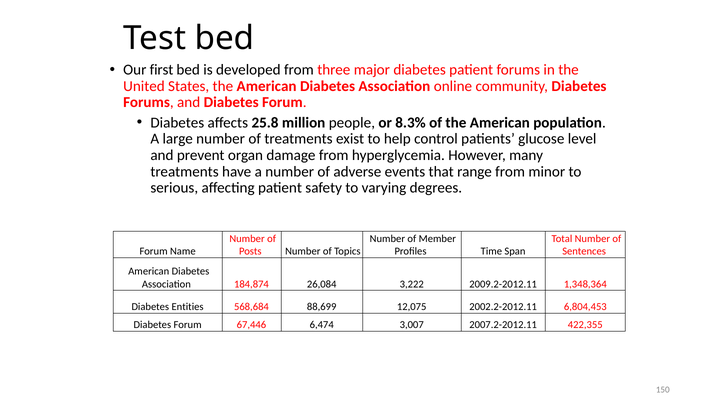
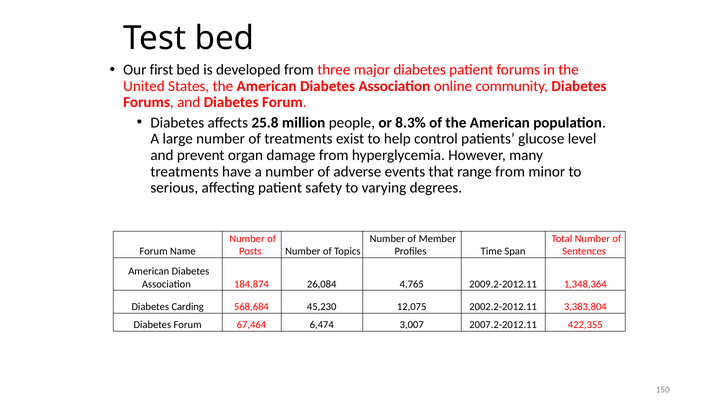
3,222: 3,222 -> 4,765 (412, 284)
Entities: Entities -> Carding (188, 307)
88,699: 88,699 -> 45,230 (322, 307)
6,804,453: 6,804,453 -> 3,383,804 (585, 307)
67,446: 67,446 -> 67,464 (251, 325)
